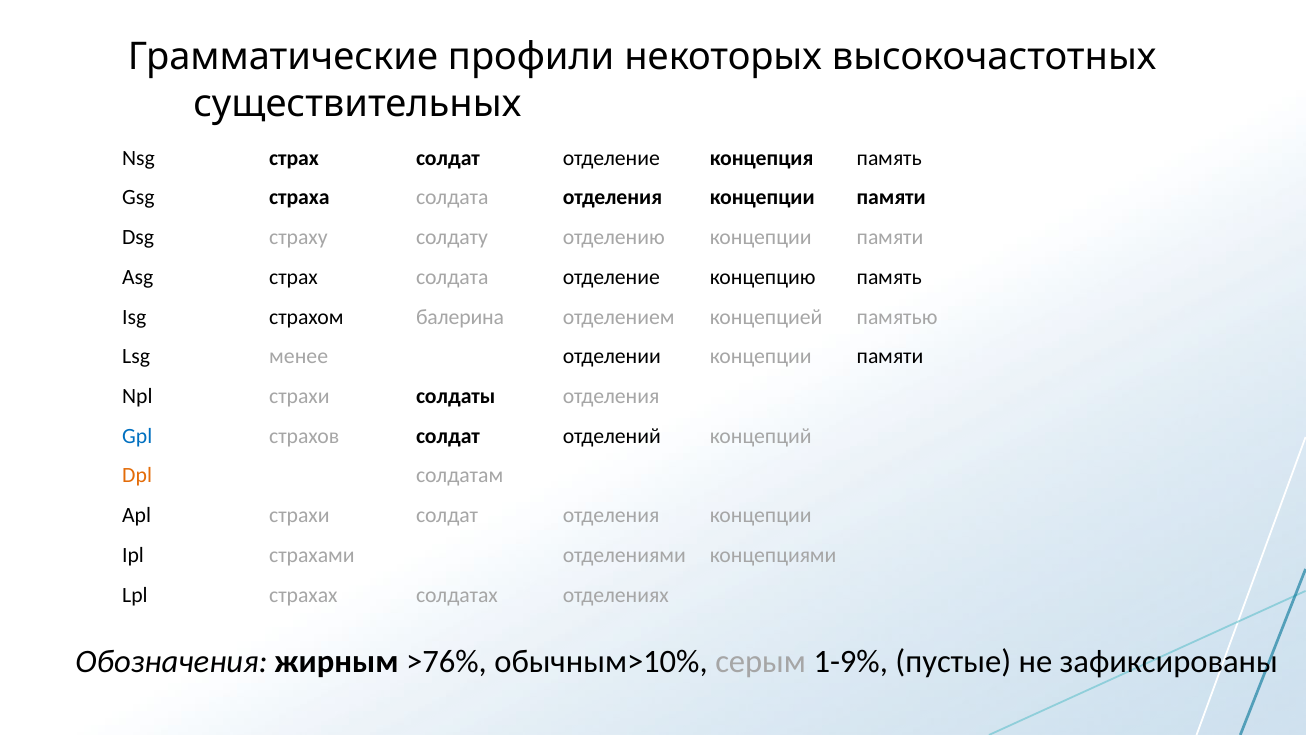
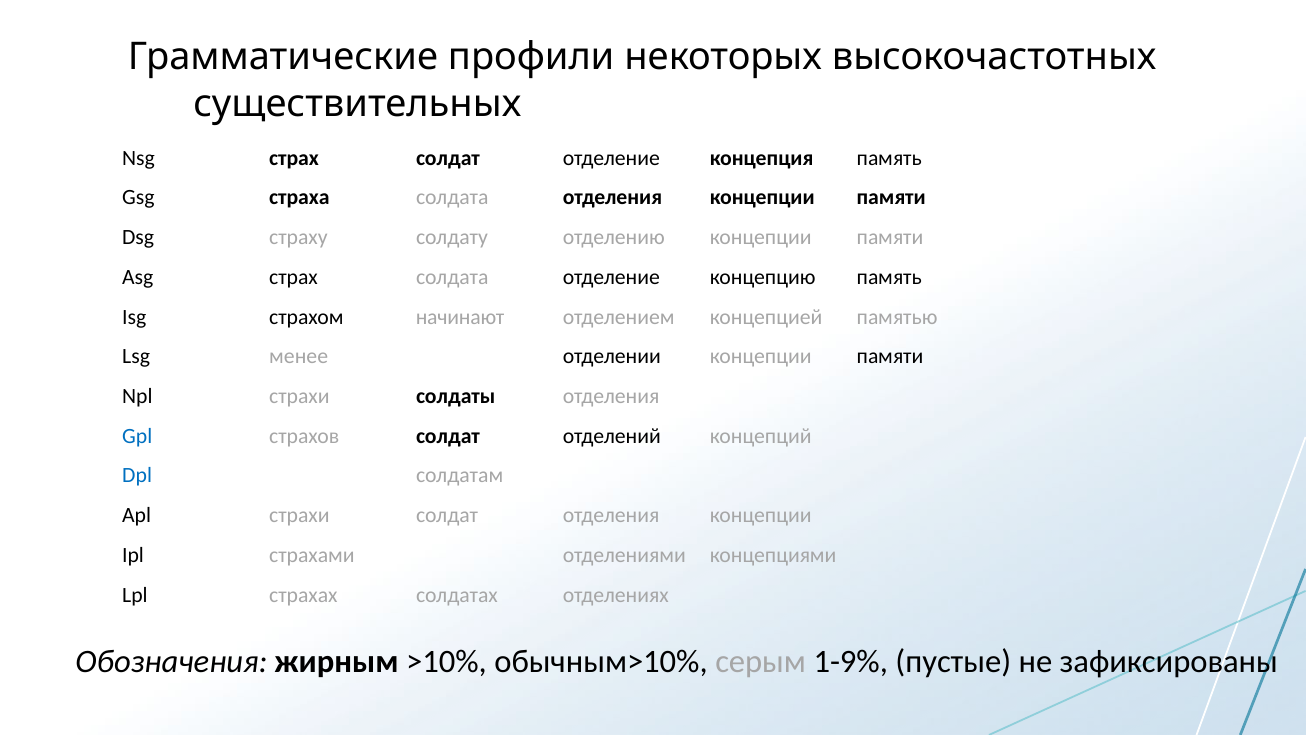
балерина: балерина -> начинают (460, 317)
Dpl colour: orange -> blue (137, 476)
>76%: >76% -> >10% (446, 662)
